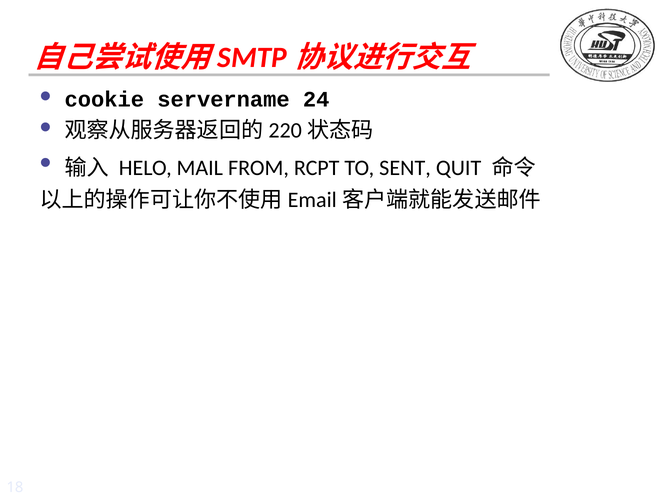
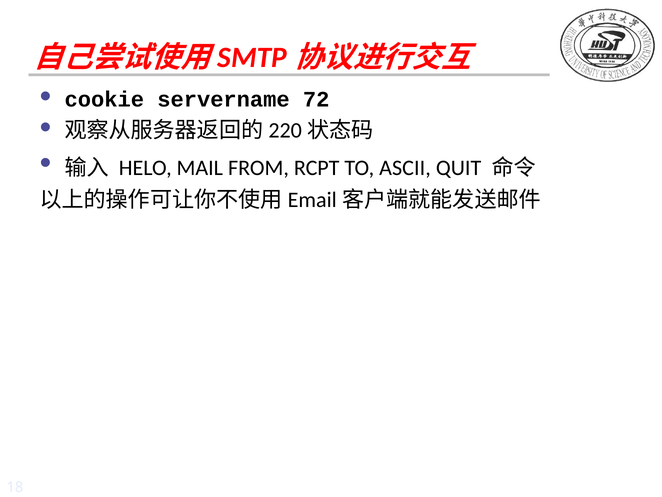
24: 24 -> 72 (316, 100)
SENT: SENT -> ASCII (405, 168)
